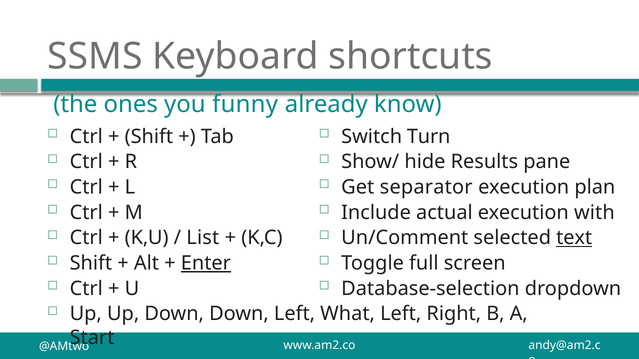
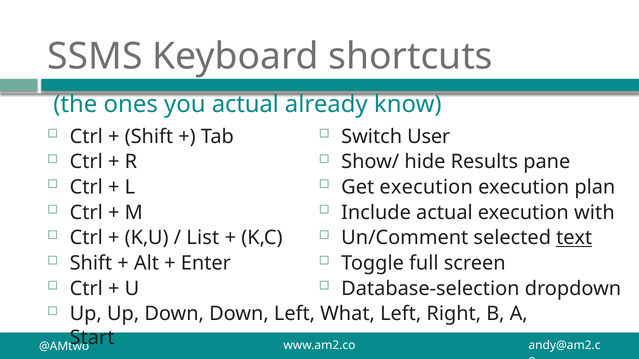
you funny: funny -> actual (245, 105)
Turn: Turn -> User (429, 137)
Get separator: separator -> execution (426, 187)
Enter underline: present -> none (206, 264)
